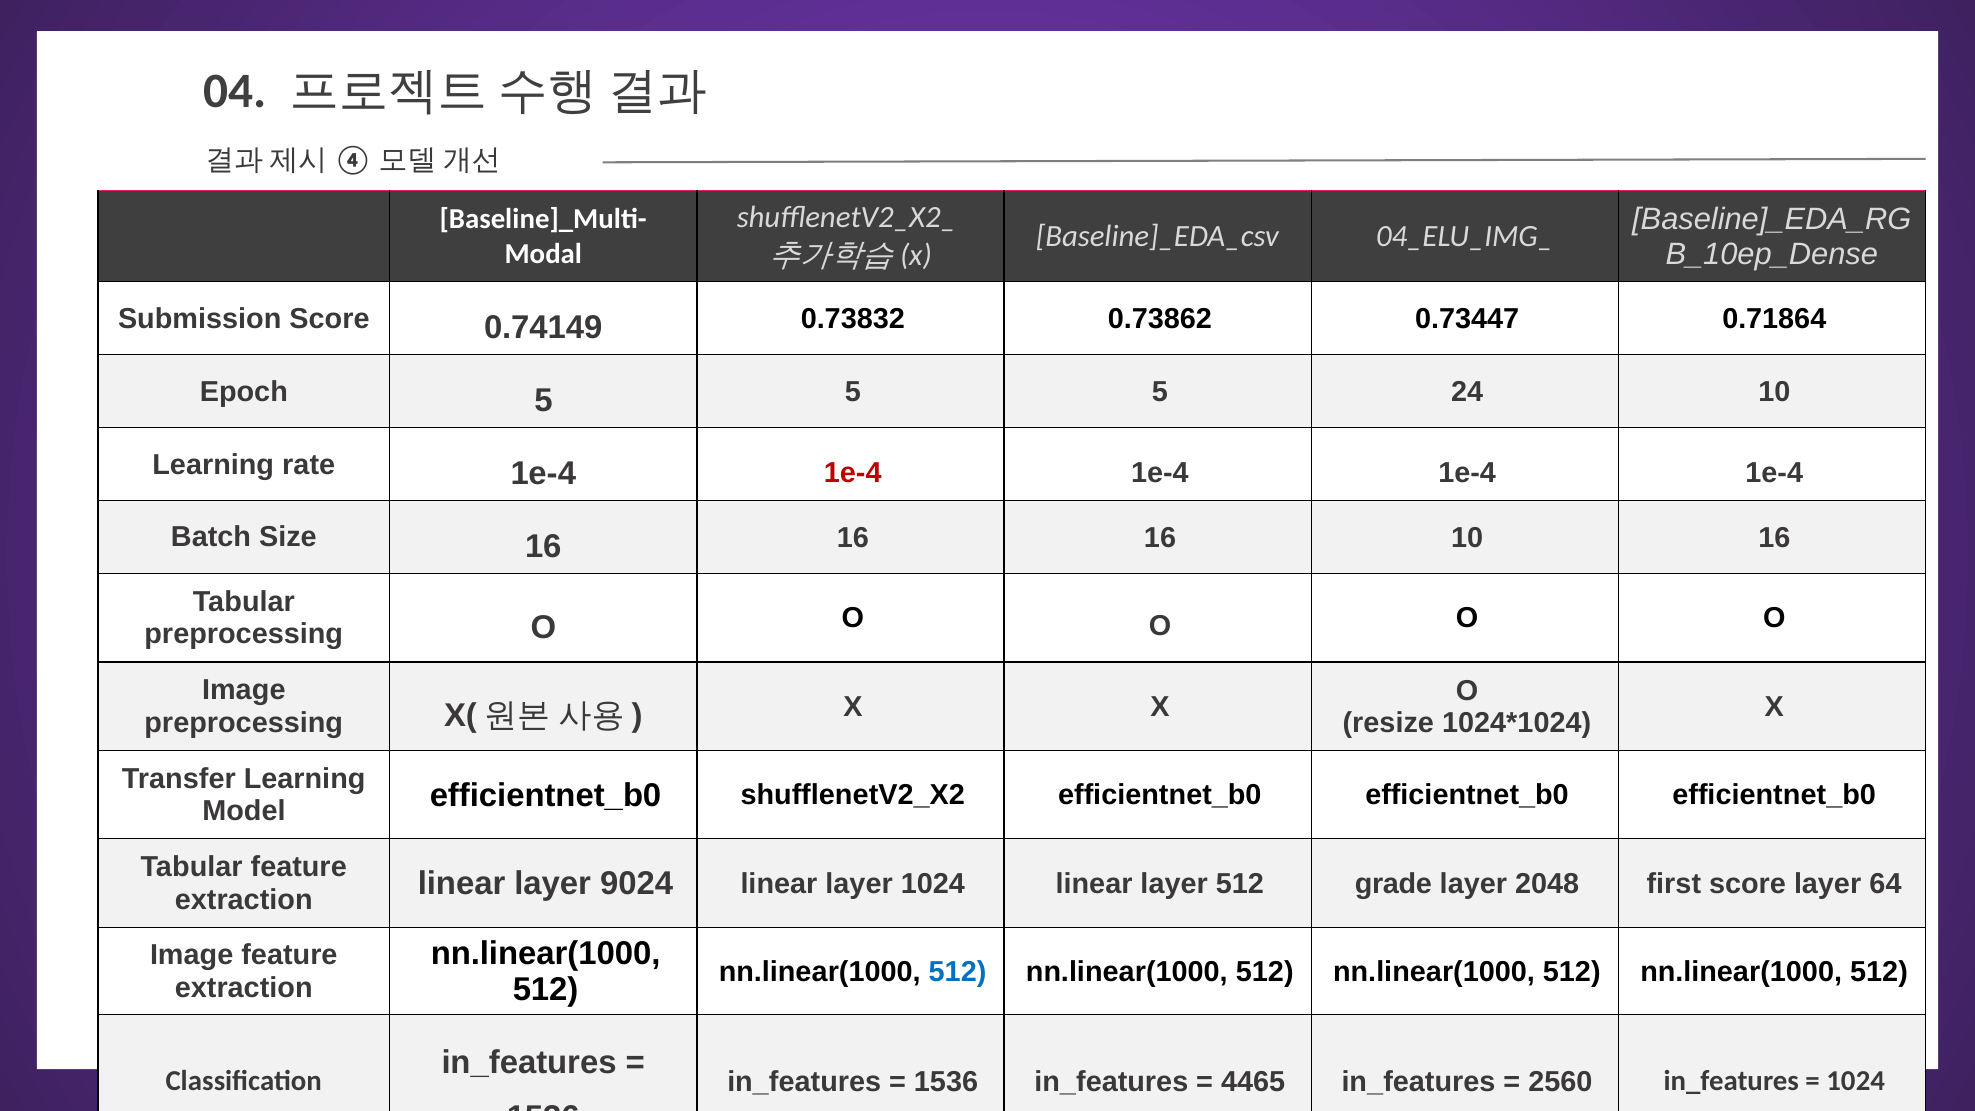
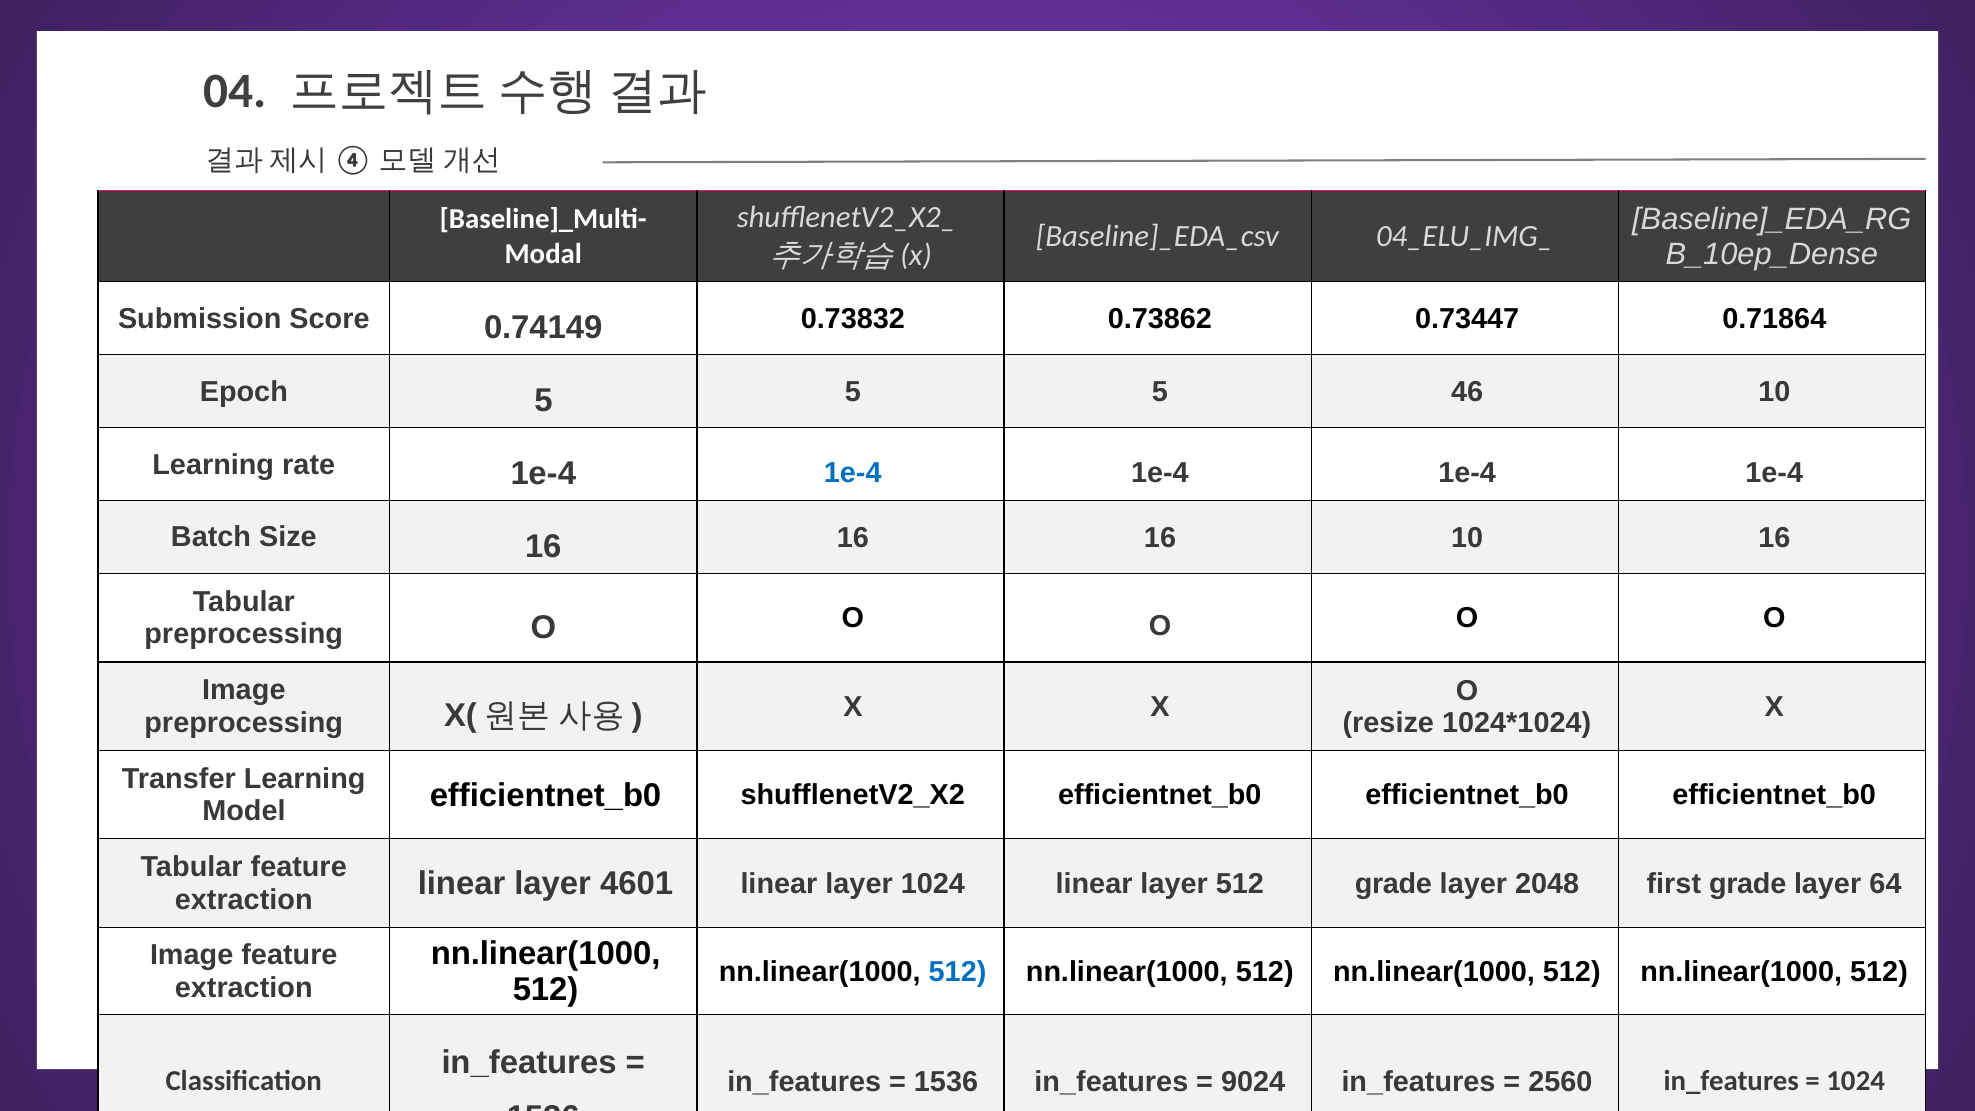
24: 24 -> 46 (1467, 392)
1e-4 colour: red -> blue (853, 473)
9024: 9024 -> 4601 (637, 884)
first score: score -> grade (1748, 884)
4465: 4465 -> 9024 (1253, 1082)
